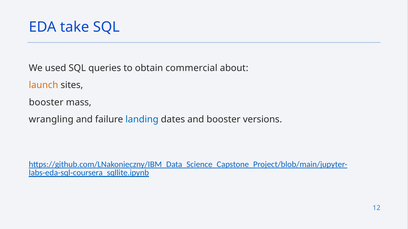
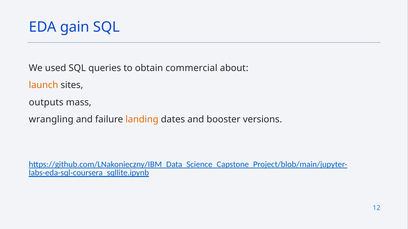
take: take -> gain (75, 27)
booster: booster -> outputs (46, 103)
landing colour: blue -> orange (142, 120)
